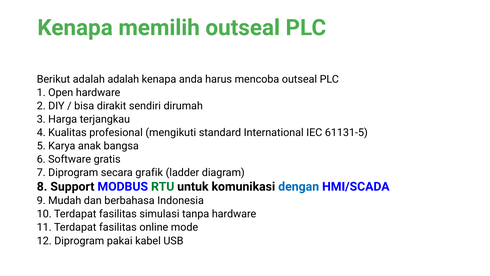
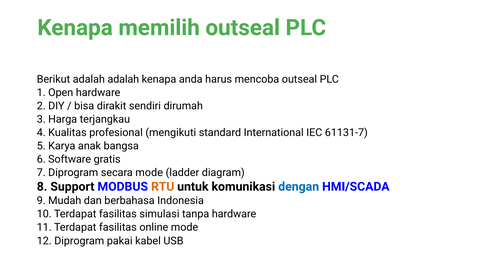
61131-5: 61131-5 -> 61131-7 (346, 132)
secara grafik: grafik -> mode (149, 172)
RTU colour: green -> orange (163, 186)
